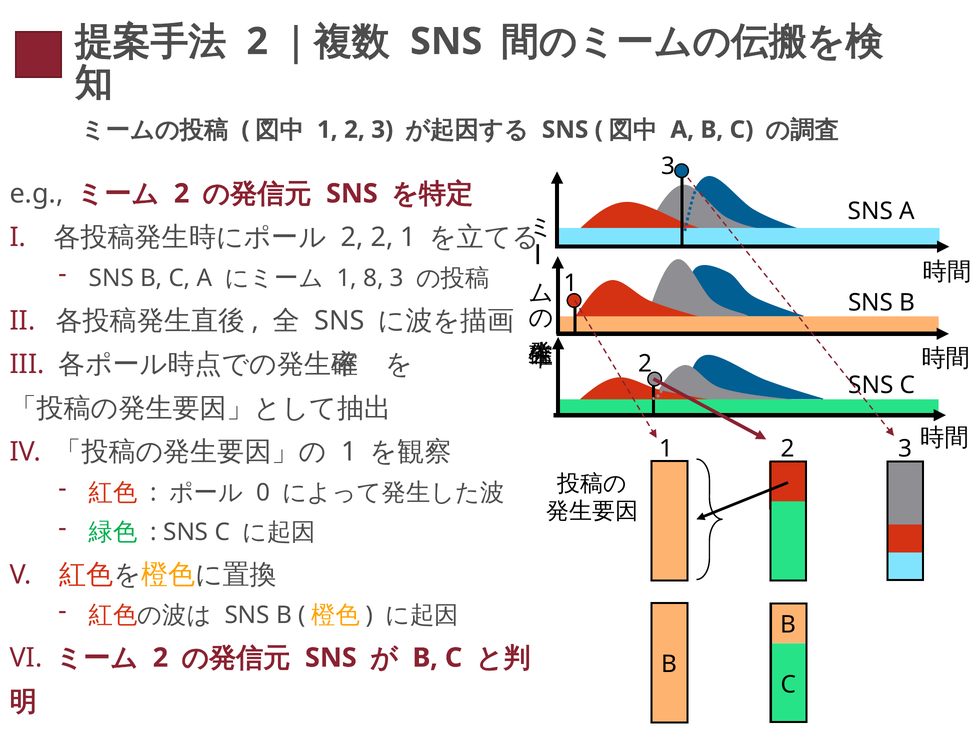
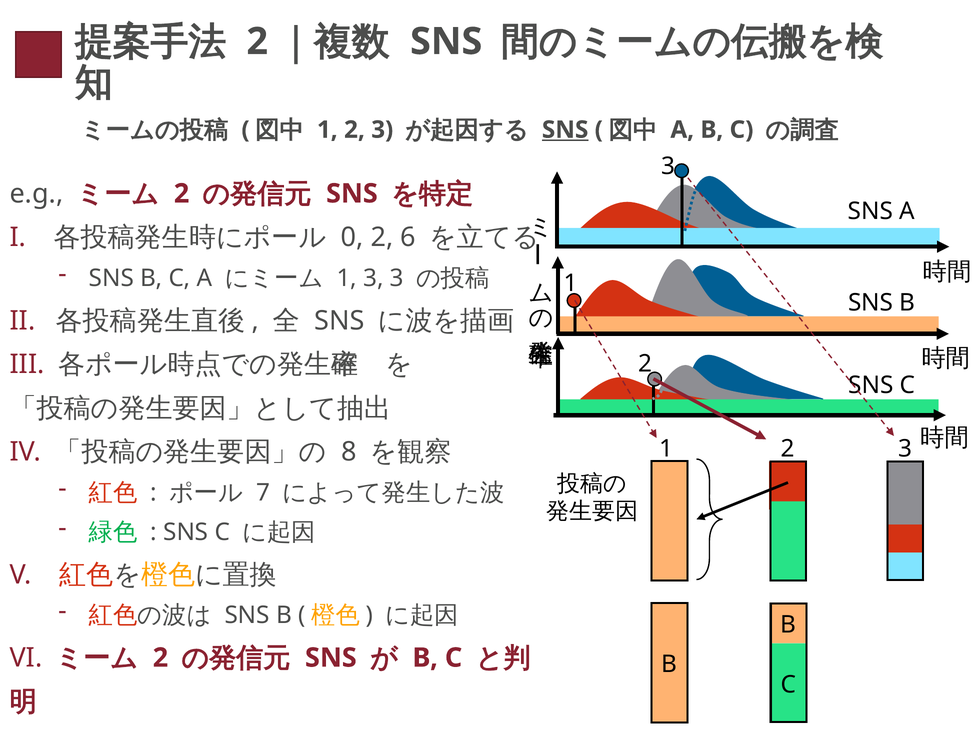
SNS underline: none -> present (565, 130)
2: 2 -> 0 (352, 237)
1: 1 -> 6 (408, 237)
1 8: 8 -> 3 (373, 278)
1: 1 -> 8 (349, 452)
0: 0 -> 7 (263, 493)
